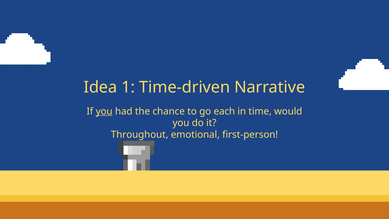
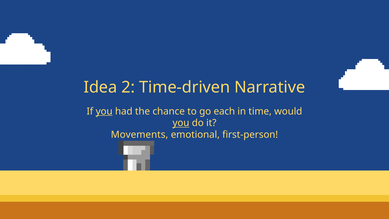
1: 1 -> 2 (128, 87)
you underline: none -> present (181, 123)
Throughout: Throughout -> Movements (140, 135)
